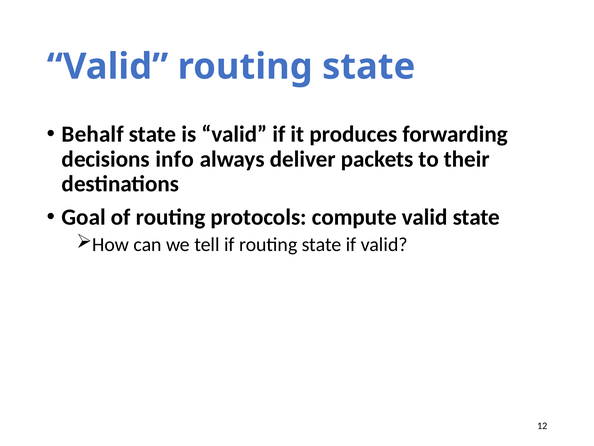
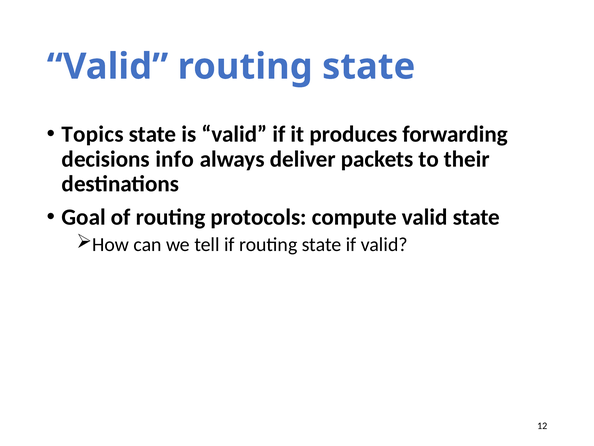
Behalf: Behalf -> Topics (93, 134)
